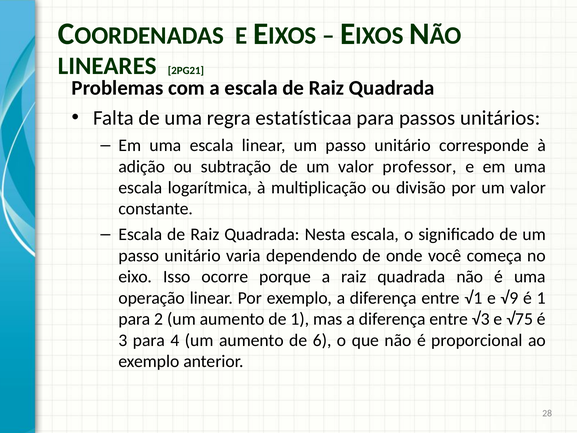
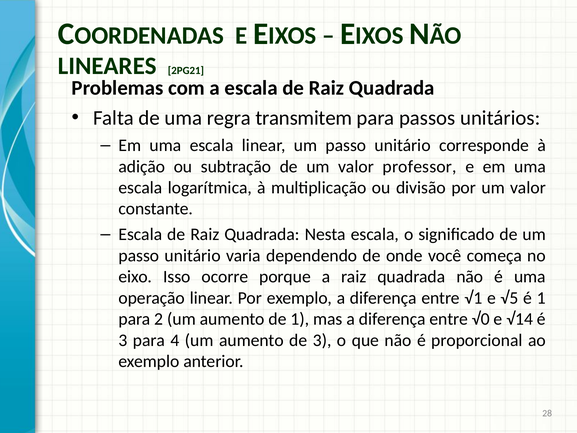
estatísticaa: estatísticaa -> transmitem (304, 118)
√9: √9 -> √5 (509, 298)
√3: √3 -> √0 (481, 319)
√75: √75 -> √14 (520, 319)
de 6: 6 -> 3 (322, 340)
